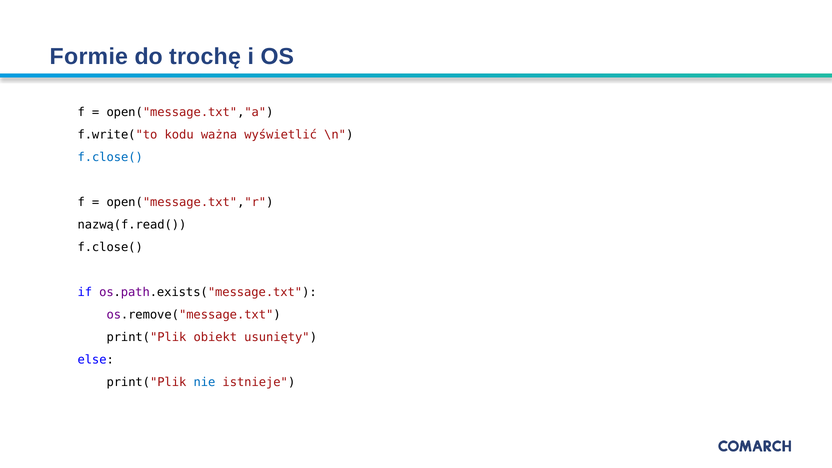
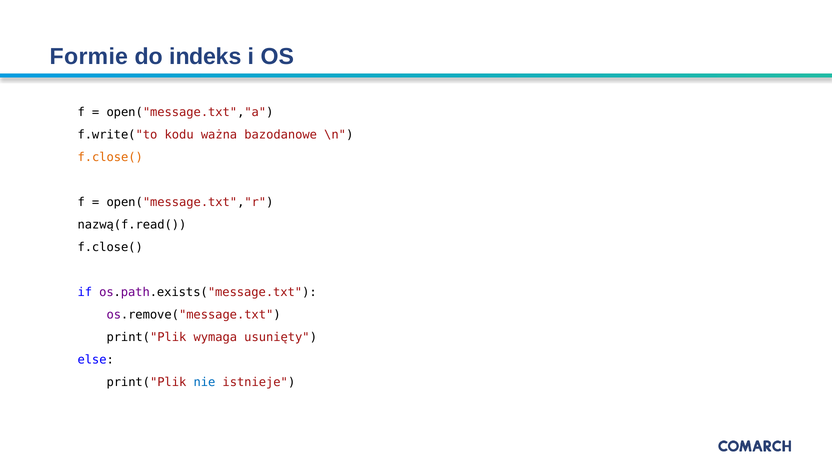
trochę: trochę -> indeks (205, 57)
wyświetlić: wyświetlić -> bazodanowe (281, 135)
f.close( colour: blue -> orange (110, 157)
obiekt: obiekt -> wymaga (215, 337)
